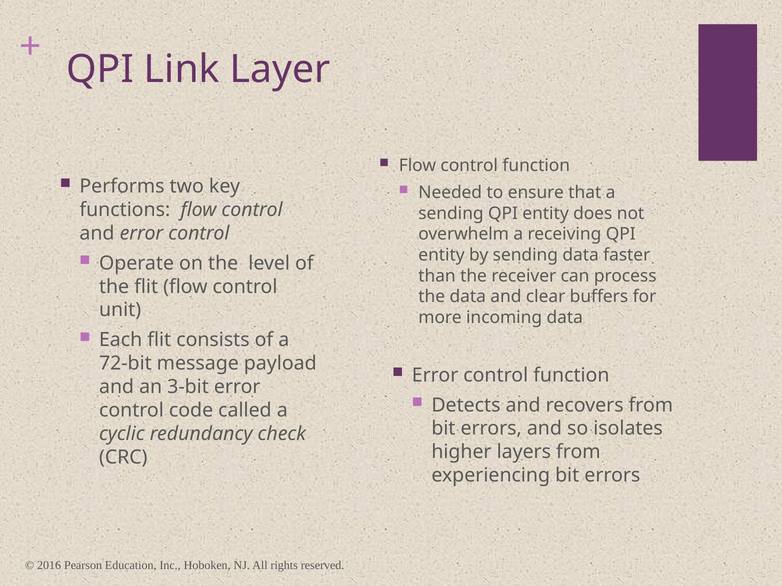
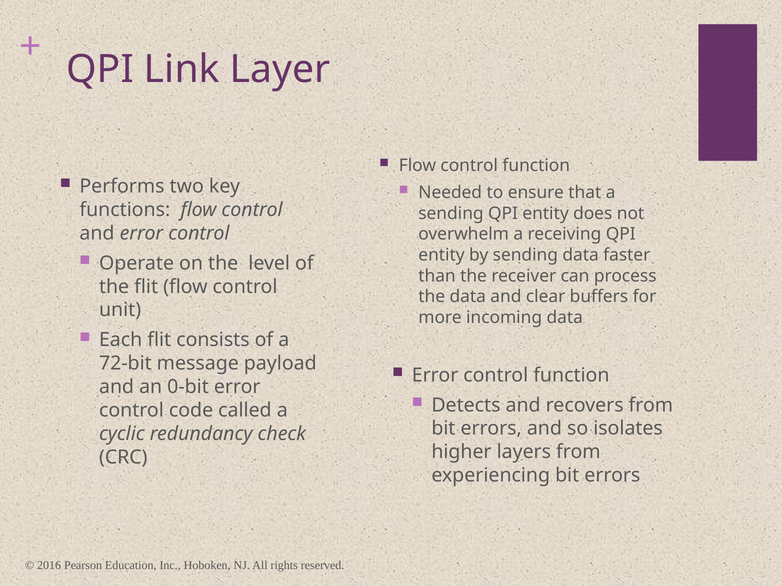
3-bit: 3-bit -> 0-bit (188, 387)
